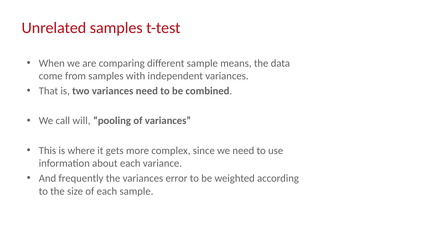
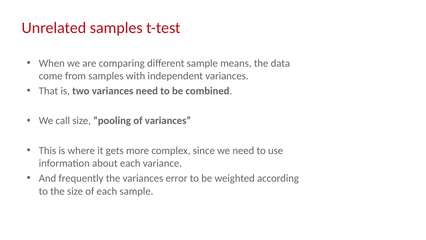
call will: will -> size (82, 121)
